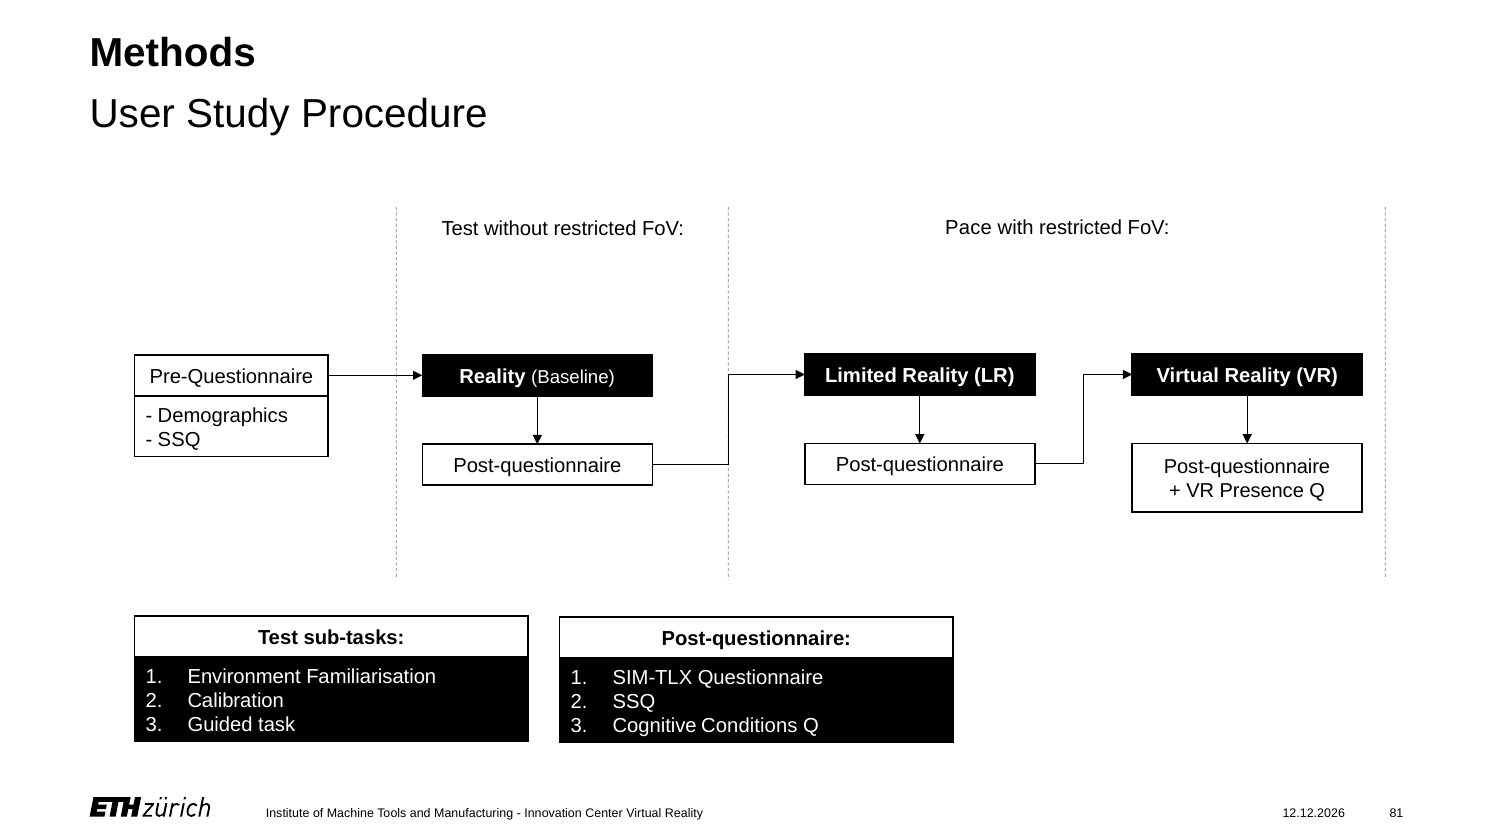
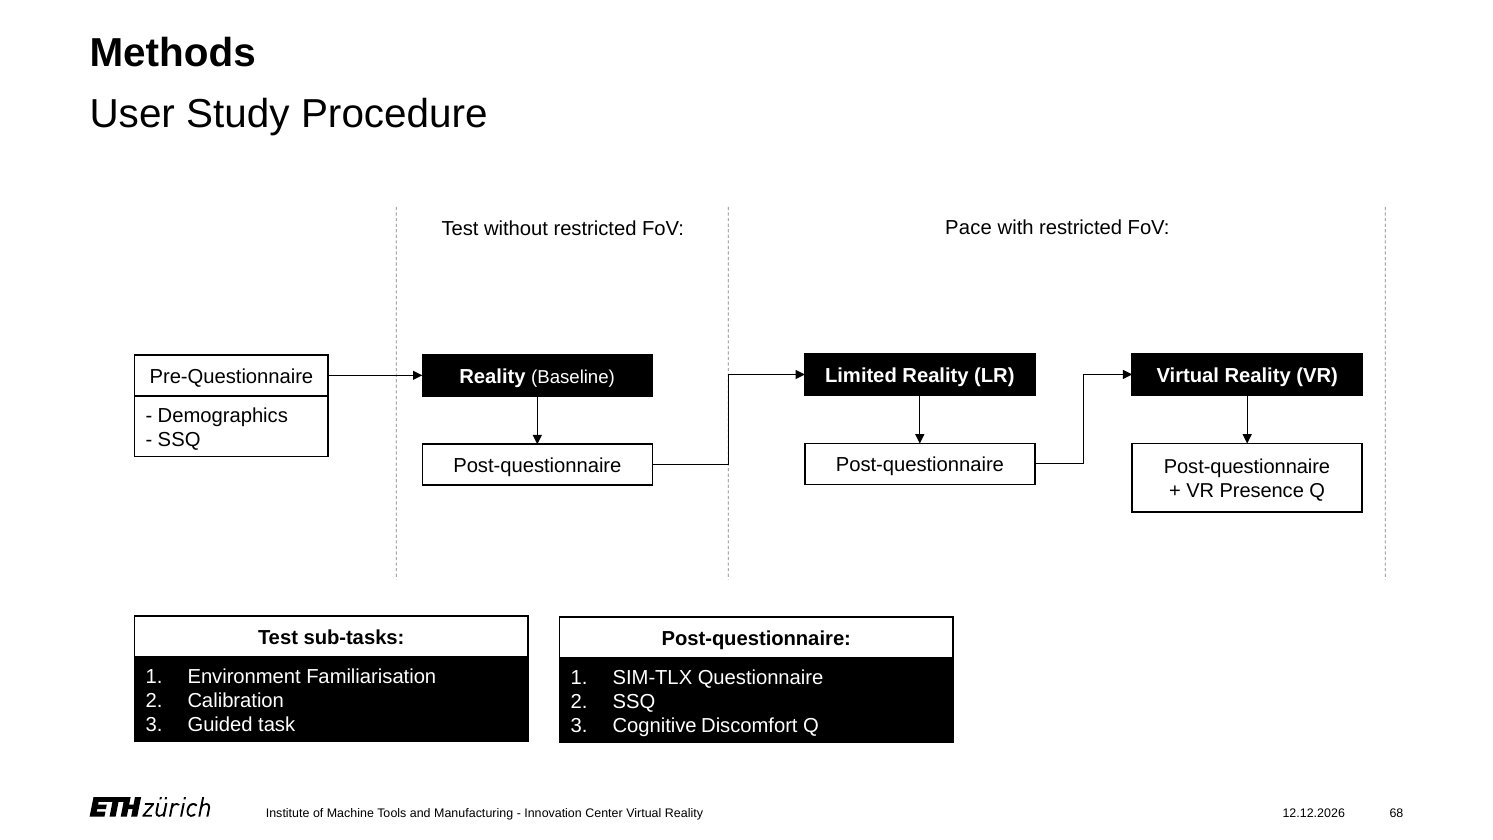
Conditions: Conditions -> Discomfort (749, 726)
81: 81 -> 68 (1396, 813)
